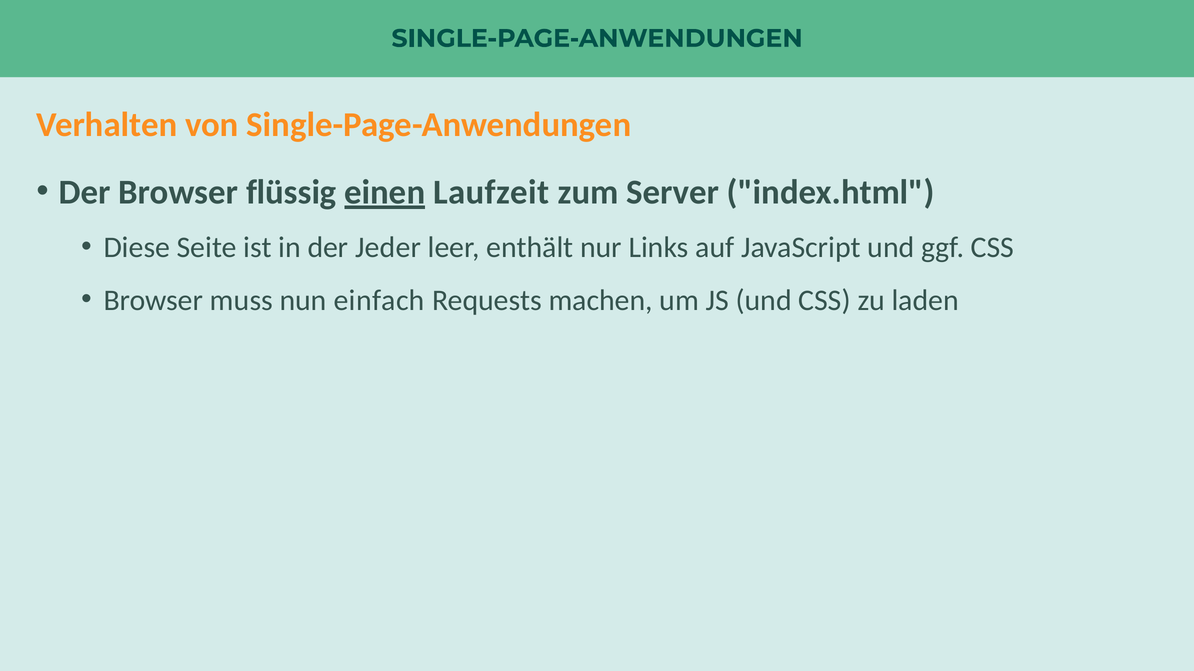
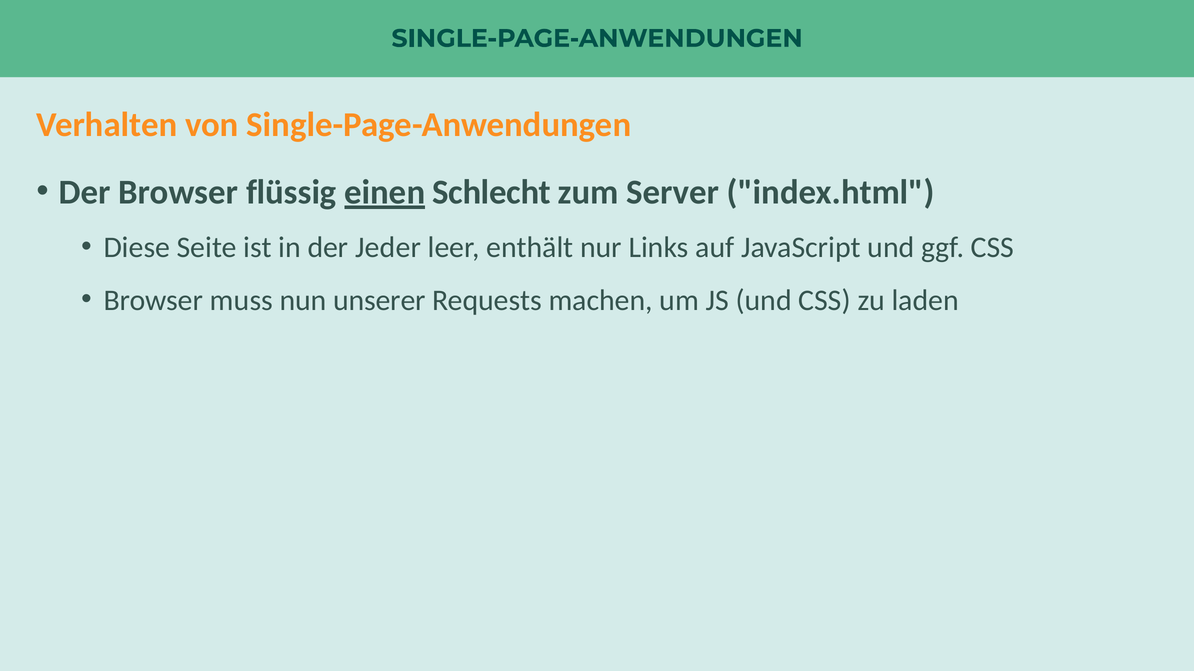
Laufzeit: Laufzeit -> Schlecht (492, 192)
einfach: einfach -> unserer (379, 300)
